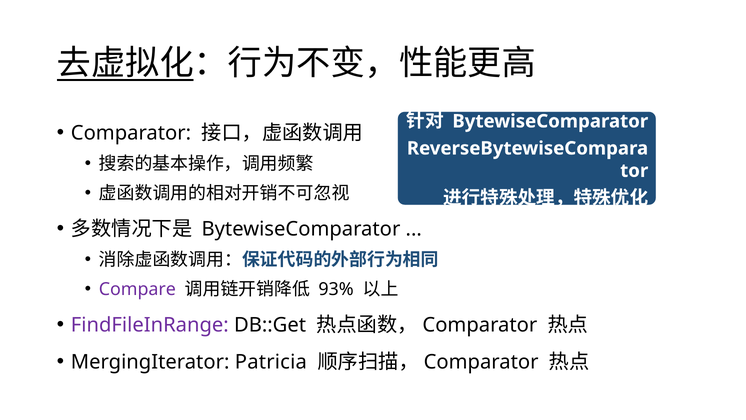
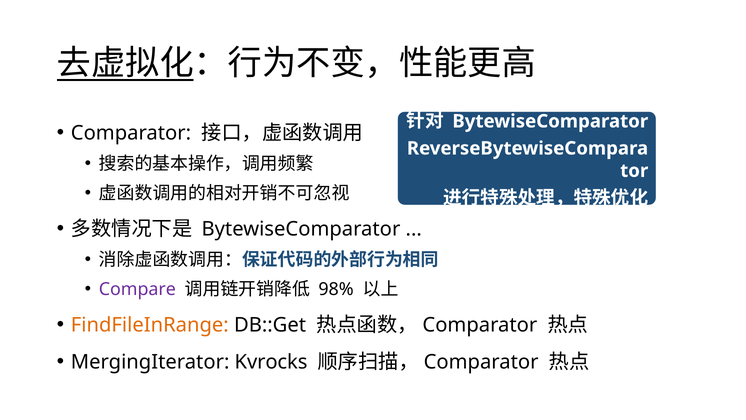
93%: 93% -> 98% (336, 289)
FindFileInRange colour: purple -> orange (150, 325)
Patricia: Patricia -> Kvrocks (271, 362)
